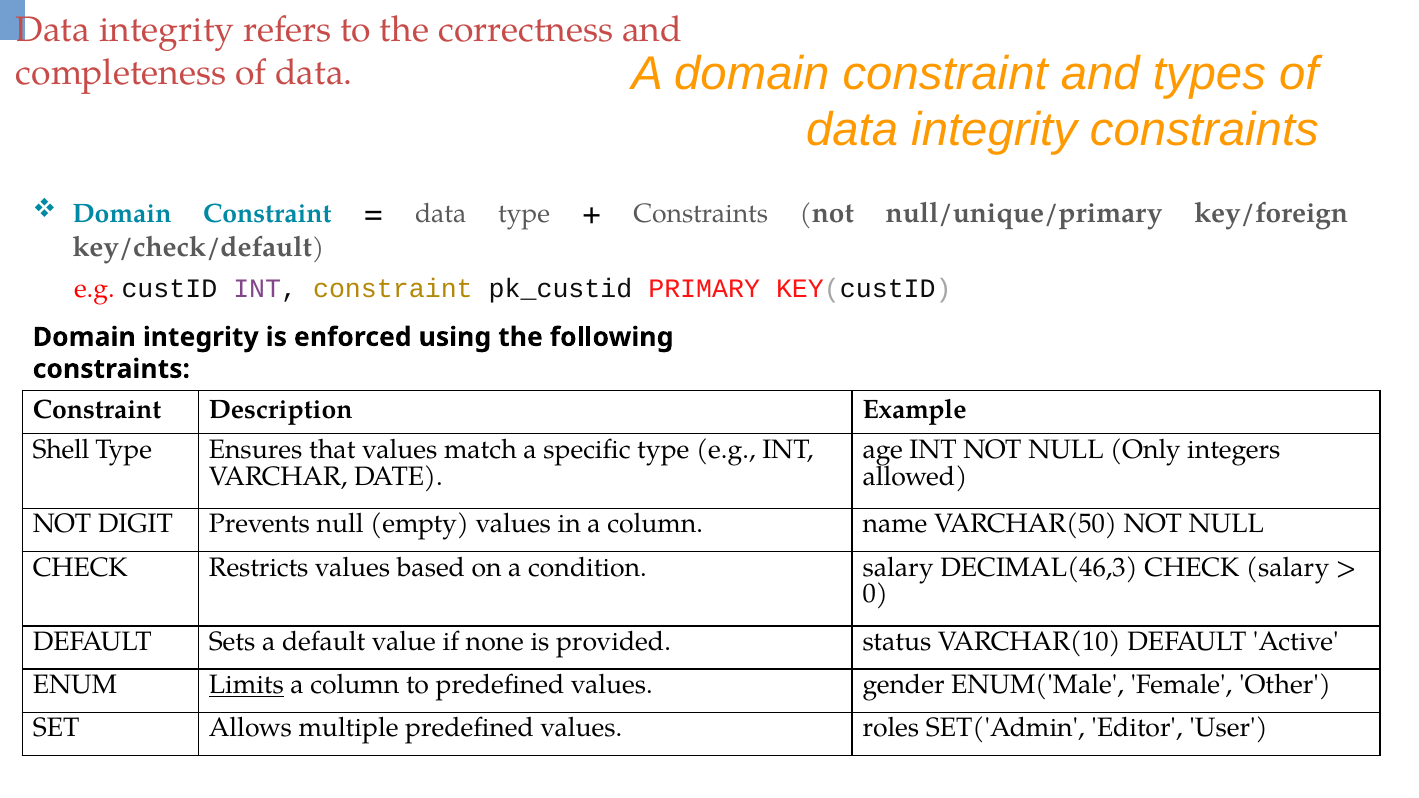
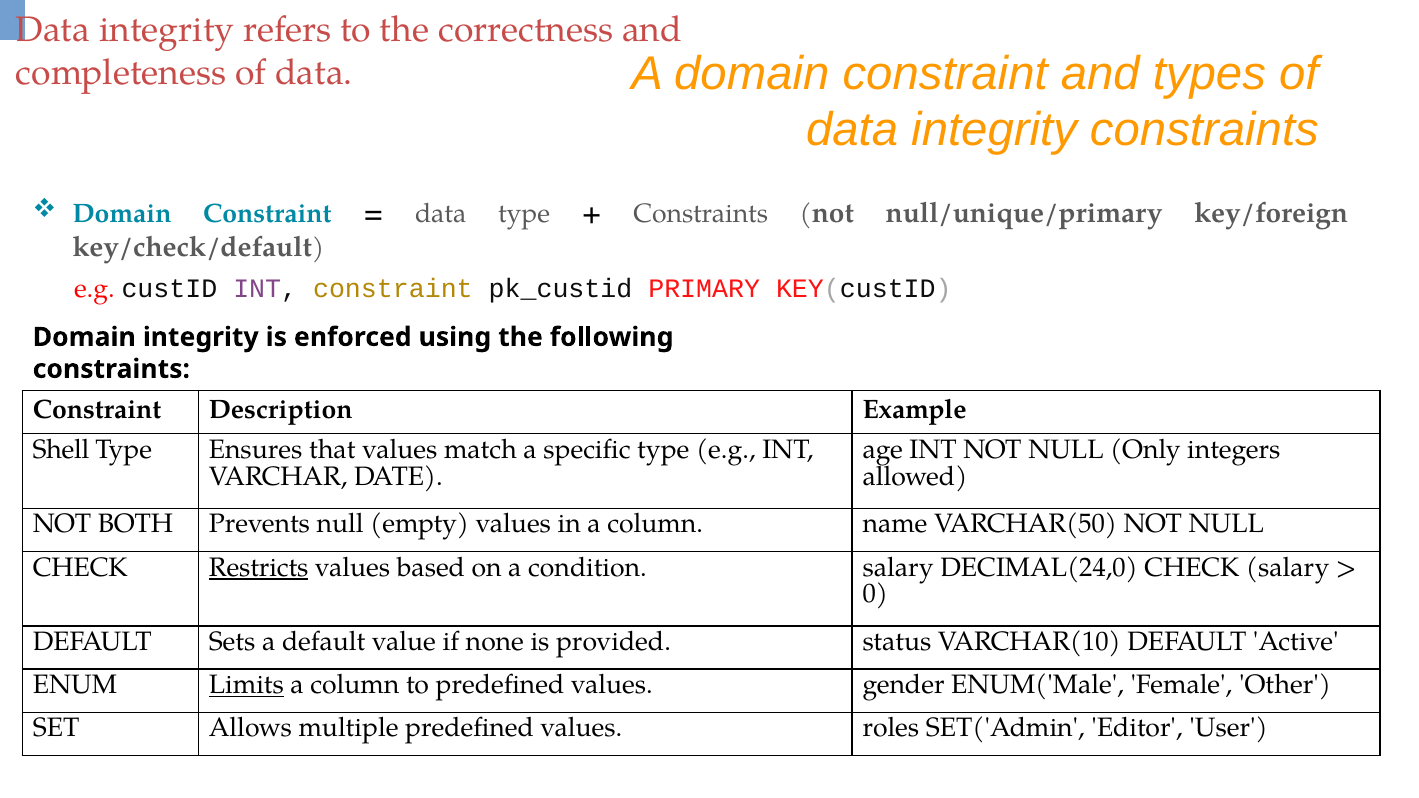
DIGIT: DIGIT -> BOTH (135, 524)
Restricts underline: none -> present (259, 567)
DECIMAL(46,3: DECIMAL(46,3 -> DECIMAL(24,0 (1039, 567)
